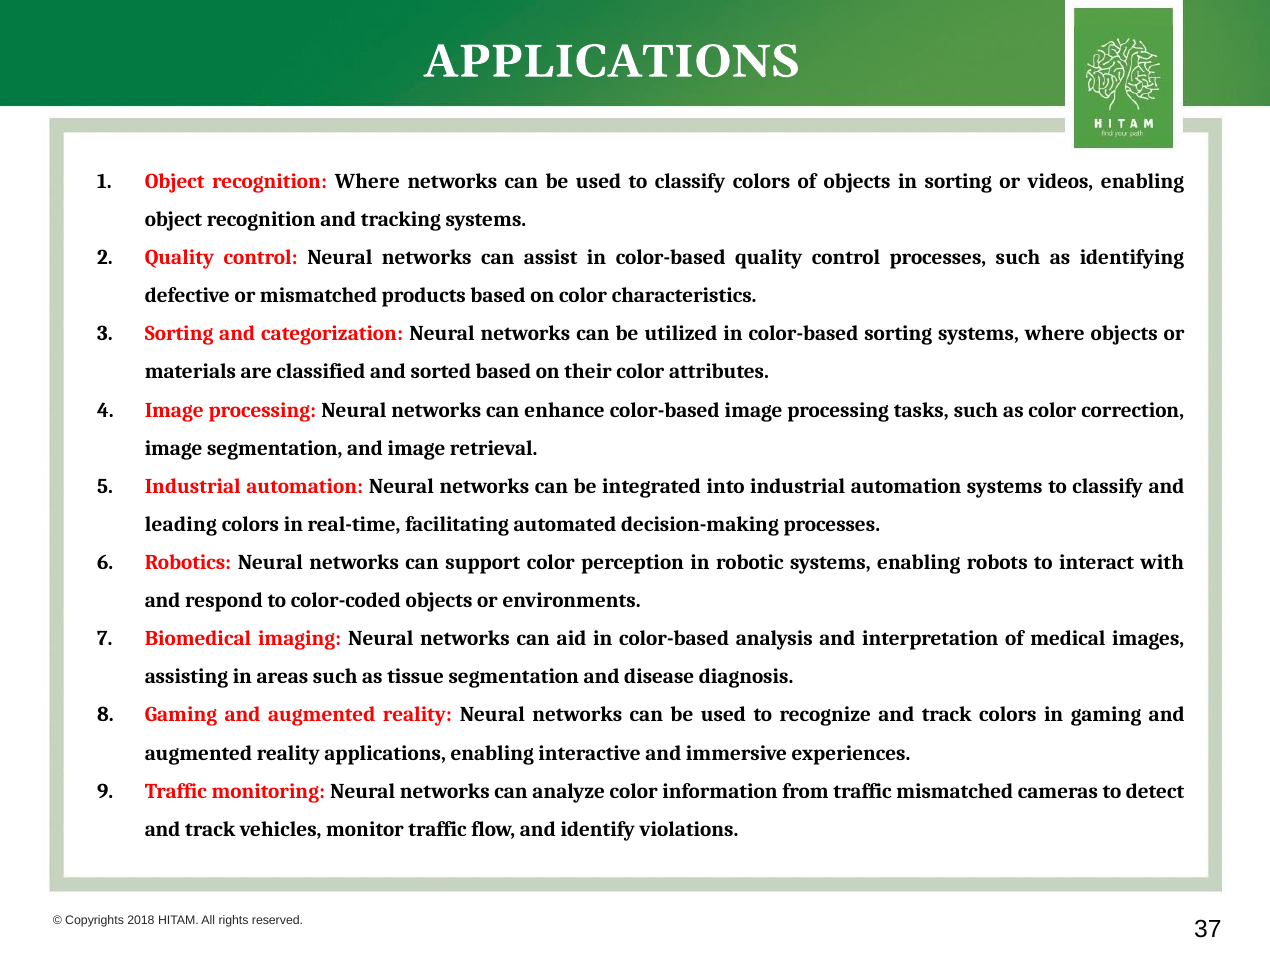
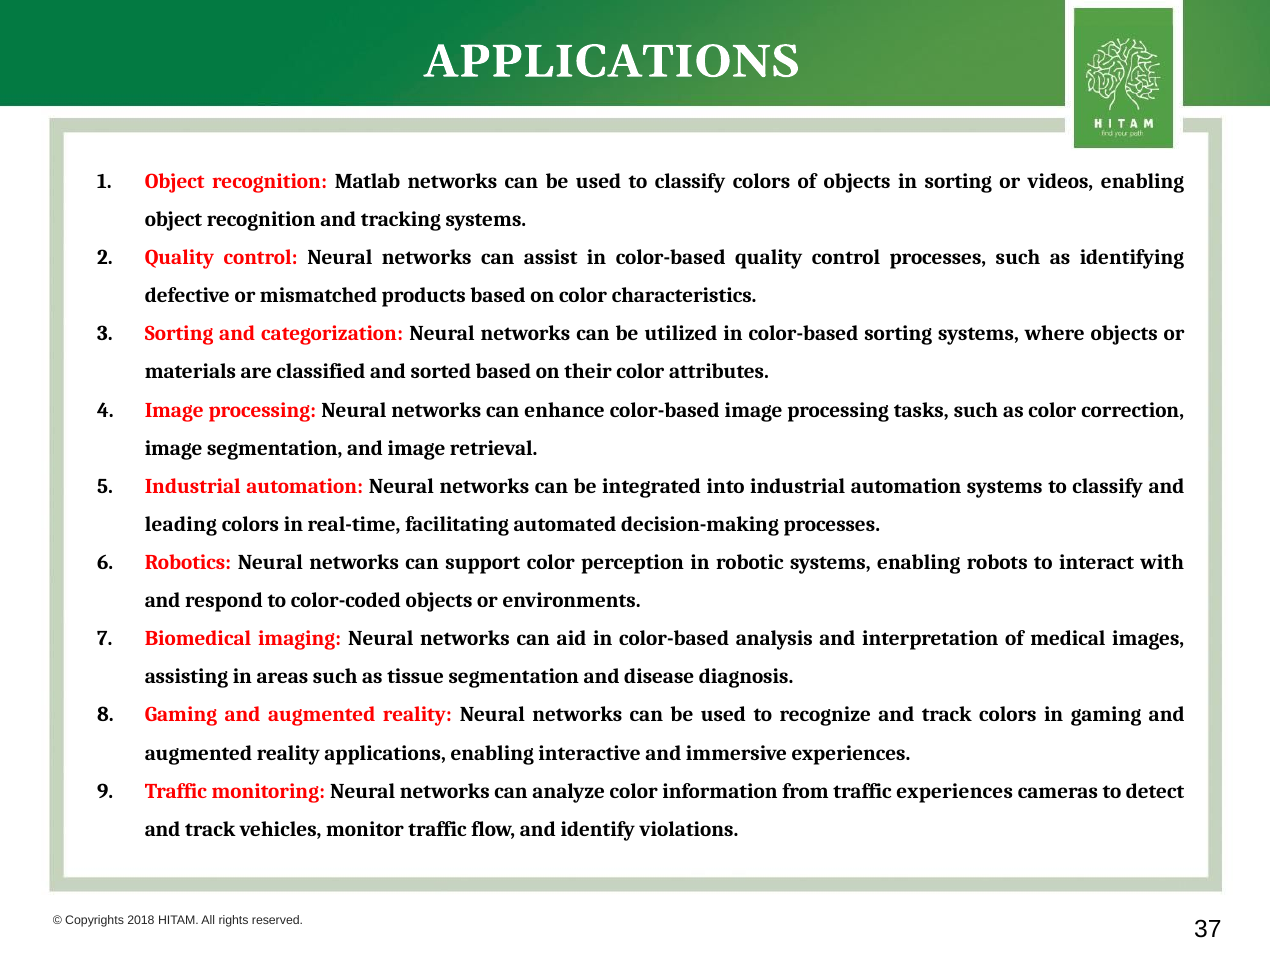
recognition Where: Where -> Matlab (368, 181)
traffic mismatched: mismatched -> experiences (955, 791)
